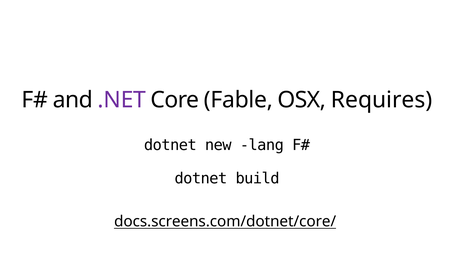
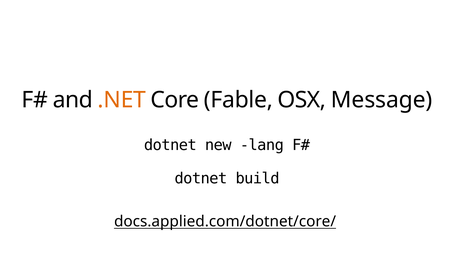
.NET colour: purple -> orange (122, 100)
Requires: Requires -> Message (382, 100)
docs.screens.com/dotnet/core/: docs.screens.com/dotnet/core/ -> docs.applied.com/dotnet/core/ (225, 221)
